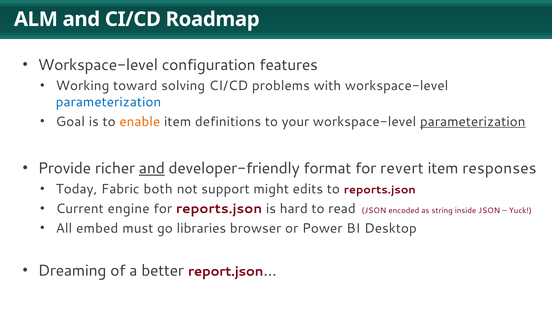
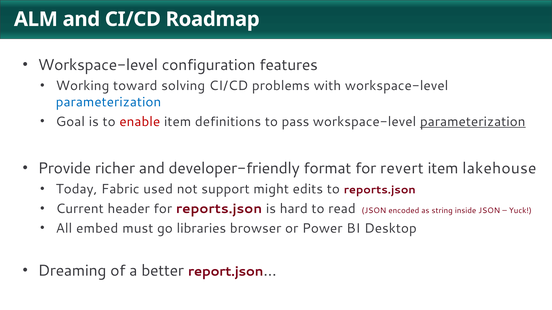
enable colour: orange -> red (140, 122)
your: your -> pass (295, 122)
and underline: present -> none (152, 169)
responses: responses -> lakehouse (499, 169)
both: both -> used (158, 189)
engine: engine -> header (129, 209)
